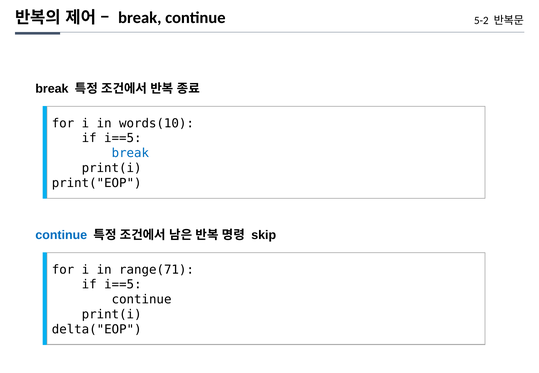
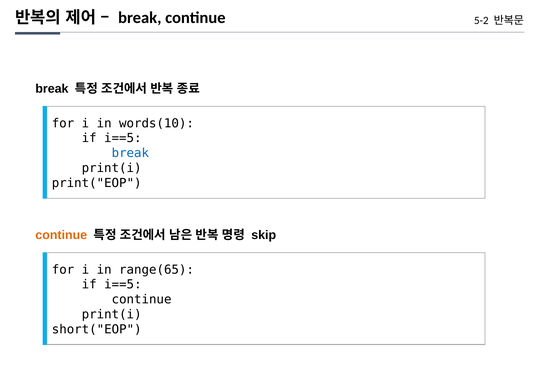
continue colour: blue -> orange (61, 235)
range(71: range(71 -> range(65 (157, 270)
delta("EOP: delta("EOP -> short("EOP (97, 329)
